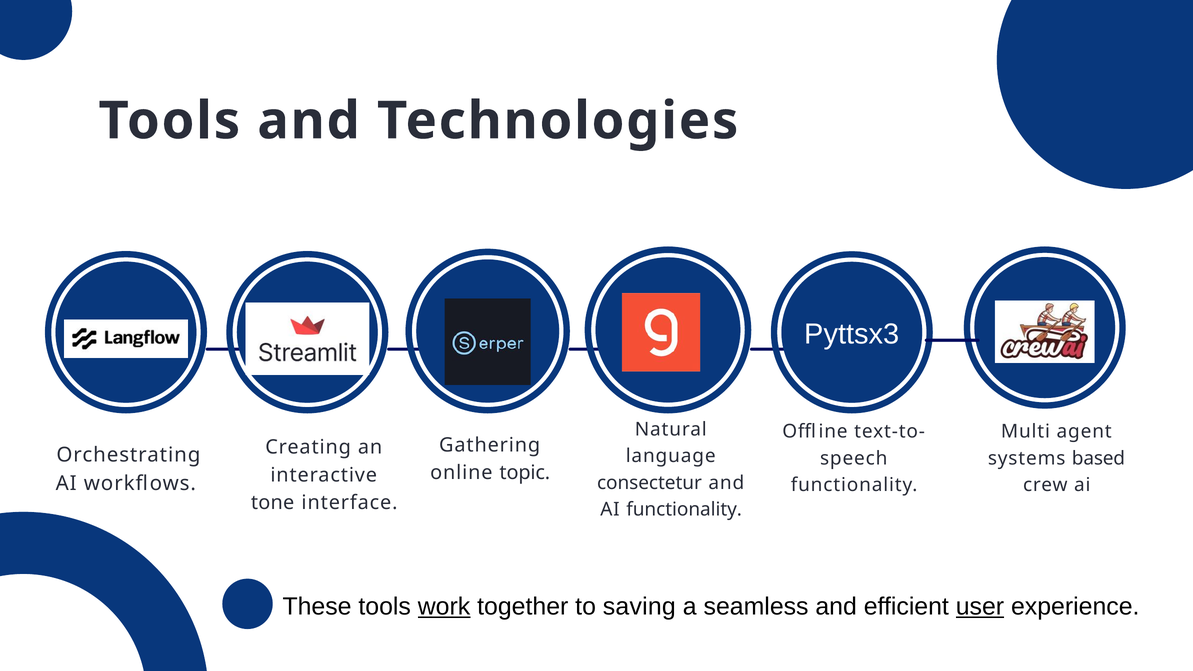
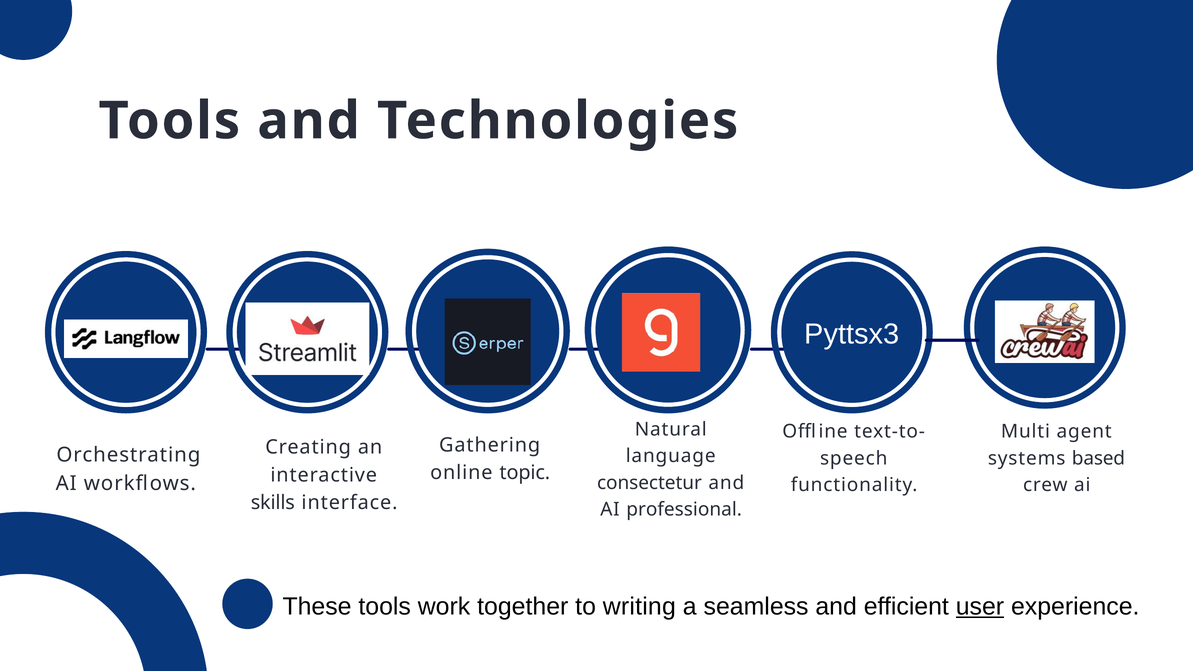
tone: tone -> skills (273, 503)
AI functionality: functionality -> professional (684, 510)
work underline: present -> none (444, 607)
saving: saving -> writing (639, 607)
